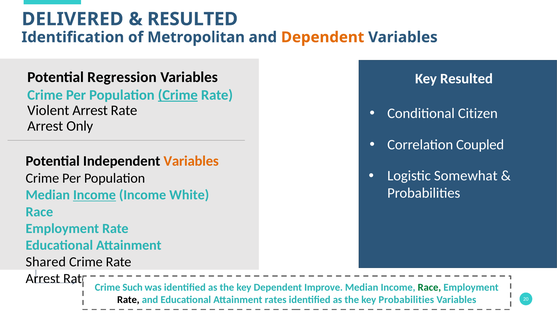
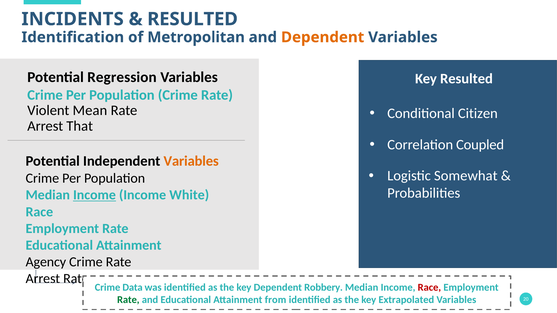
DELIVERED: DELIVERED -> INCIDENTS (73, 19)
Crime underline: present -> none (178, 95)
Violent Arrest: Arrest -> Mean (90, 111)
Only: Only -> That (80, 126)
Shared: Shared -> Agency (46, 262)
Such: Such -> Data (133, 288)
Improve: Improve -> Robbery (324, 288)
Race colour: green -> red (429, 288)
Rate colour: black -> green (128, 300)
rates: rates -> from (276, 300)
key Probabilities: Probabilities -> Extrapolated (406, 300)
